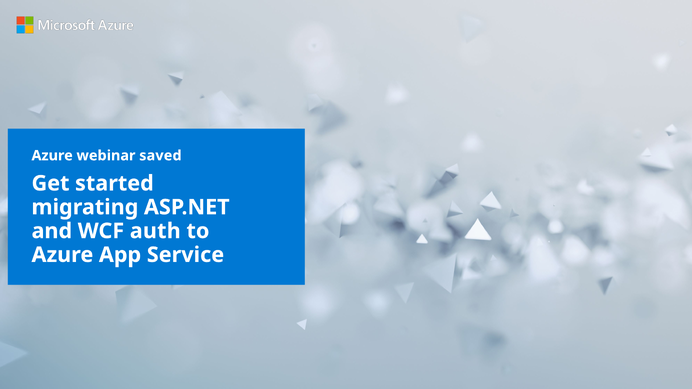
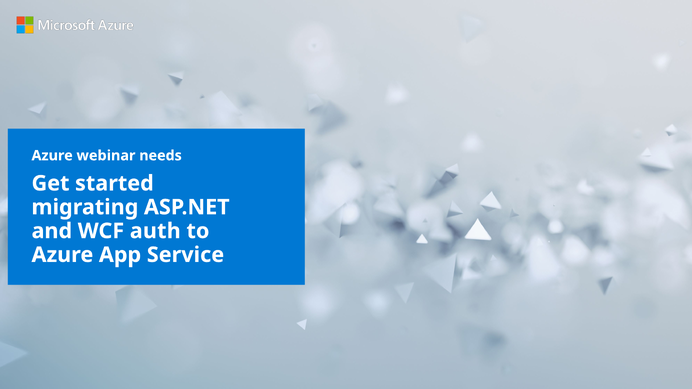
saved: saved -> needs (161, 156)
